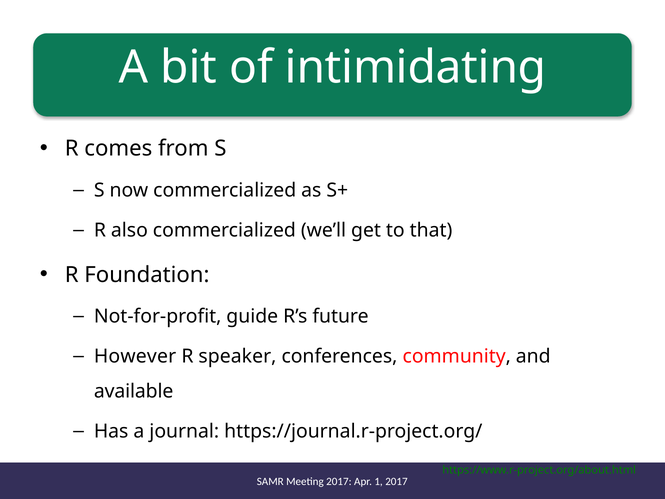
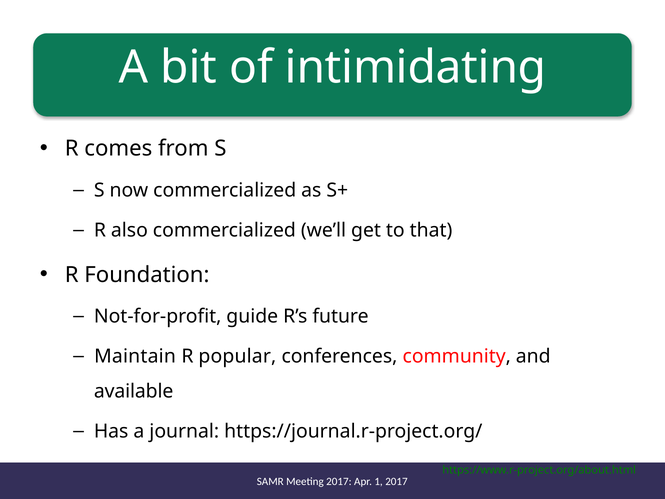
However: However -> Maintain (135, 356)
speaker: speaker -> popular (237, 356)
